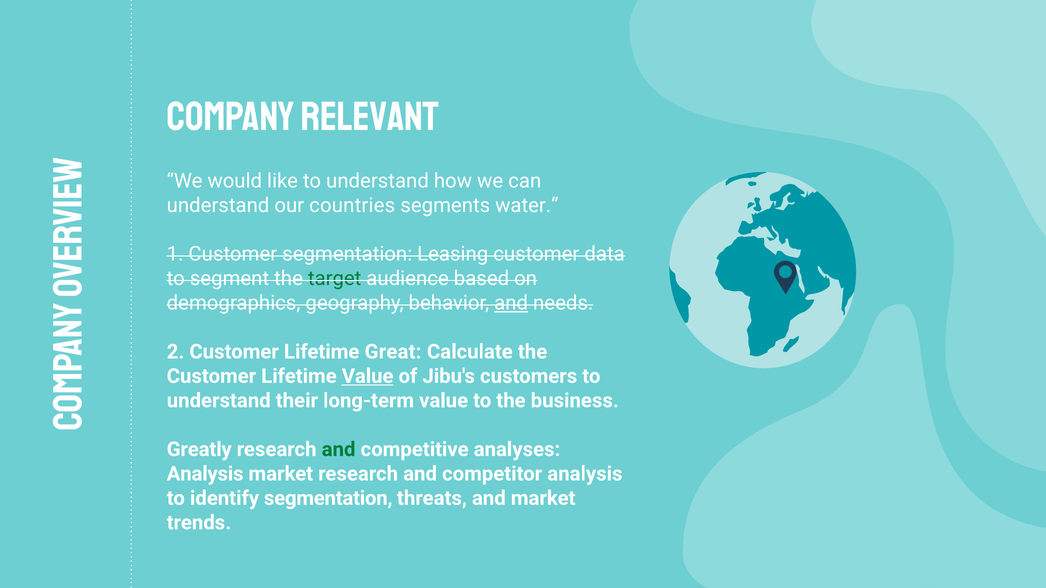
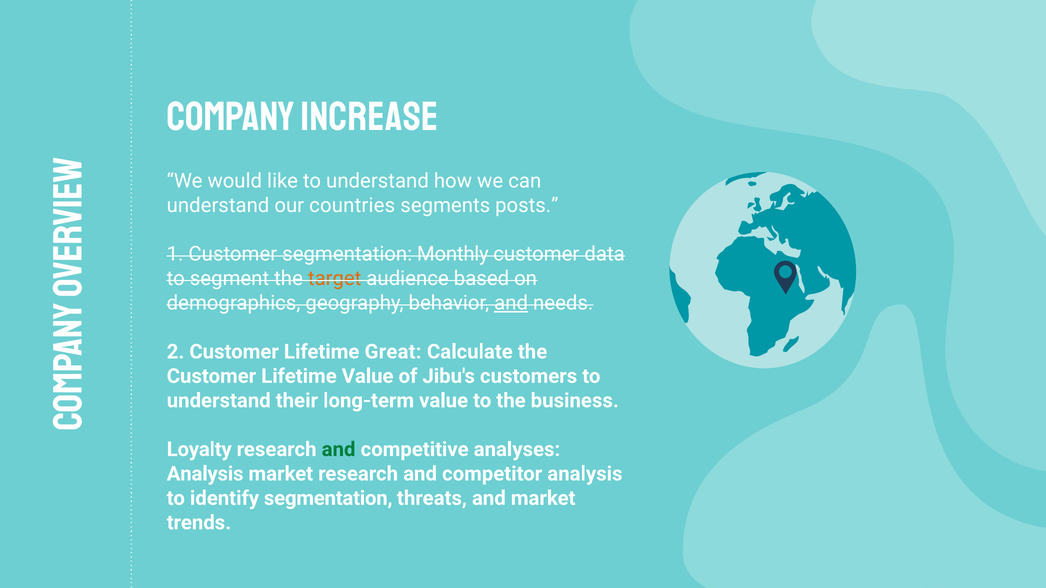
Relevant: Relevant -> Increase (370, 117)
water: water -> posts (527, 205)
Leasing: Leasing -> Monthly (453, 254)
target colour: green -> orange (335, 279)
Value underline: present -> none (368, 376)
Greatly: Greatly -> Loyalty (199, 450)
